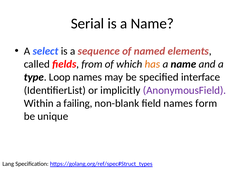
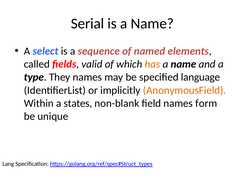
from: from -> valid (92, 64)
Loop: Loop -> They (60, 78)
interface: interface -> language (201, 78)
AnonymousField colour: purple -> orange (184, 91)
failing: failing -> states (78, 104)
